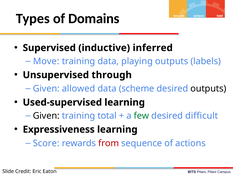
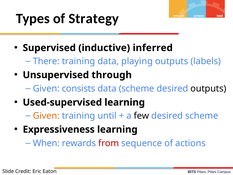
Domains: Domains -> Strategy (94, 19)
Move: Move -> There (46, 61)
allowed: allowed -> consists (79, 89)
Given colour: black -> orange (46, 116)
total: total -> until (107, 116)
few colour: green -> black (141, 116)
desired difficult: difficult -> scheme (202, 116)
Score: Score -> When (46, 143)
